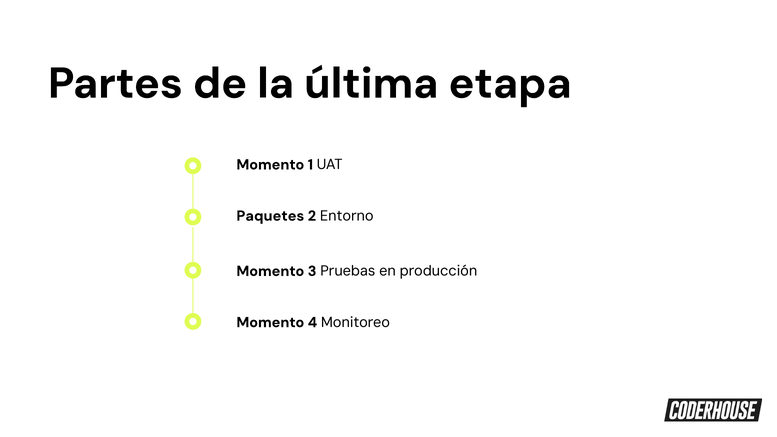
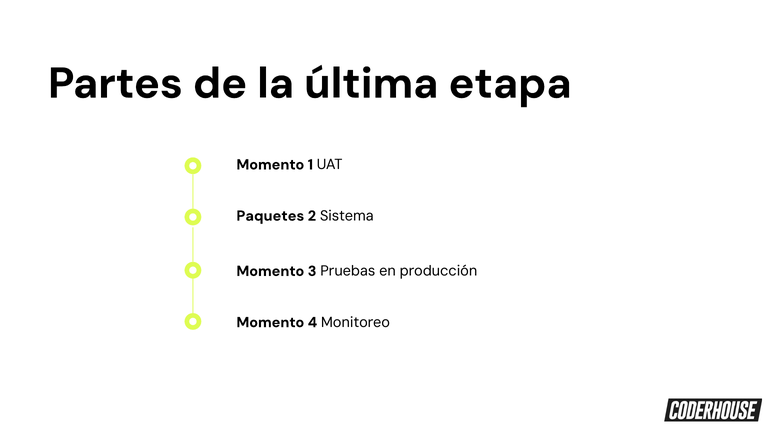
Entorno: Entorno -> Sistema (347, 216)
